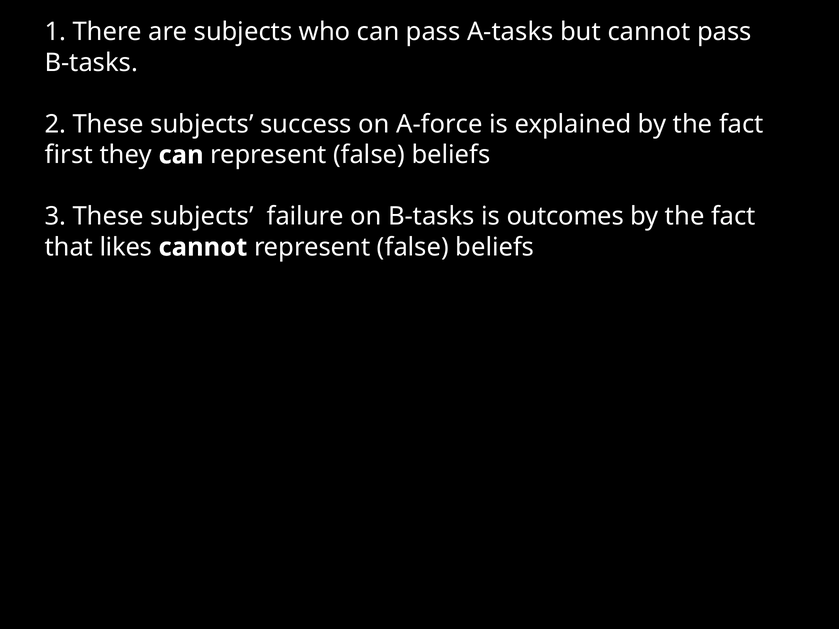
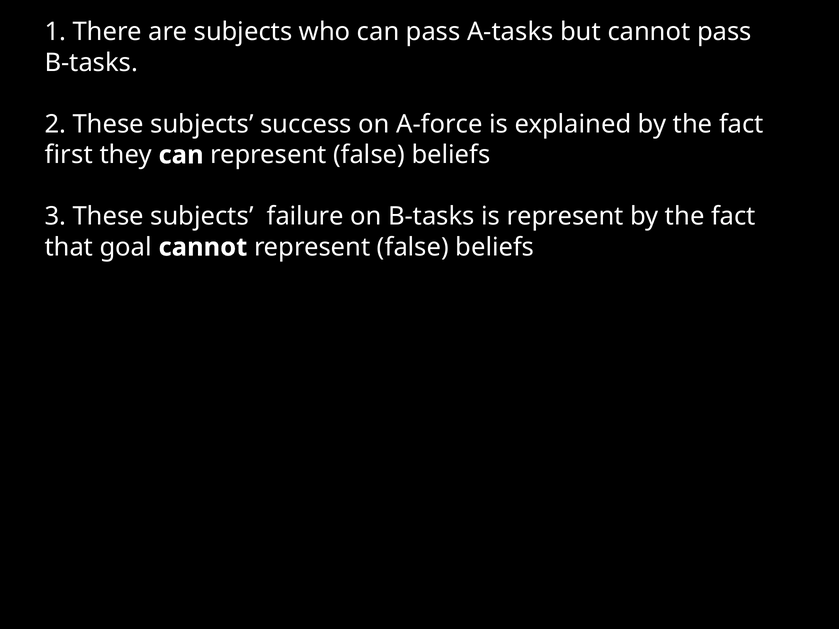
is outcomes: outcomes -> represent (565, 217)
likes: likes -> goal (126, 247)
